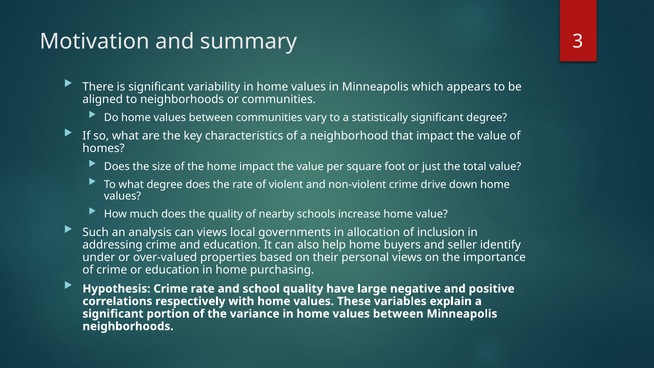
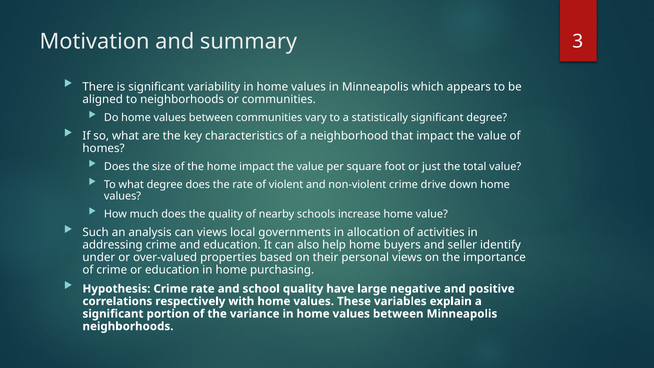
inclusion: inclusion -> activities (441, 232)
